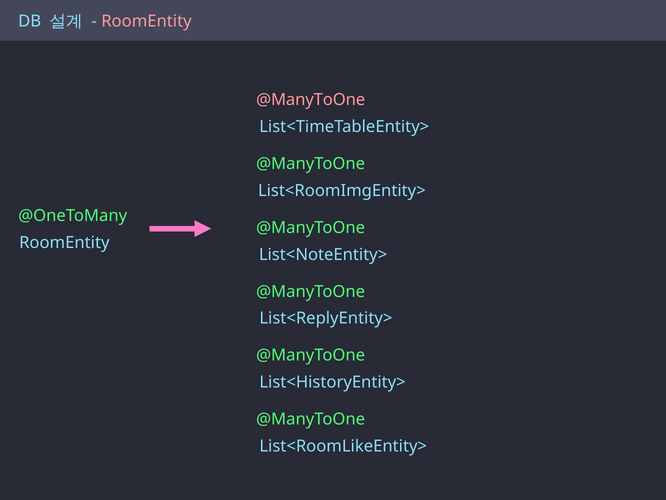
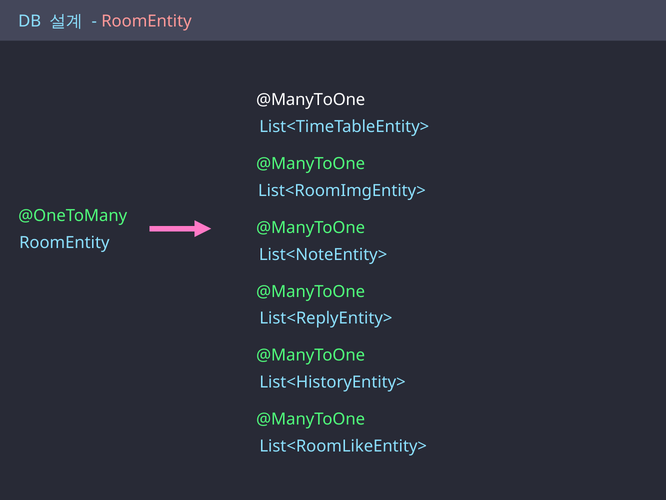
@ManyToOne colour: pink -> white (311, 100)
